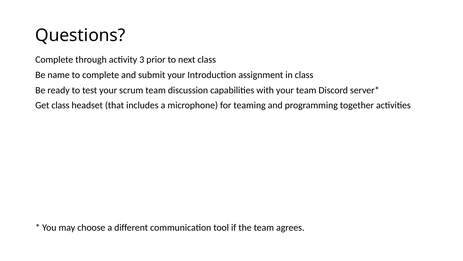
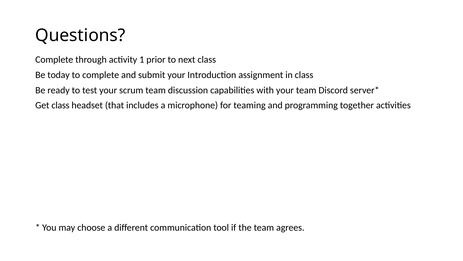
3: 3 -> 1 (142, 59)
name: name -> today (59, 75)
